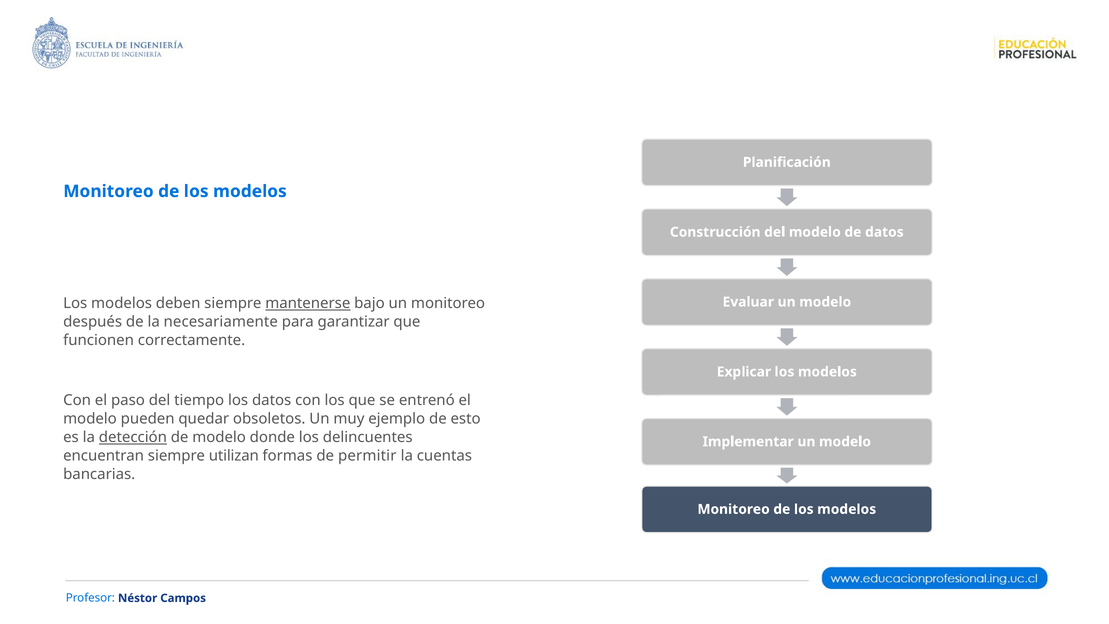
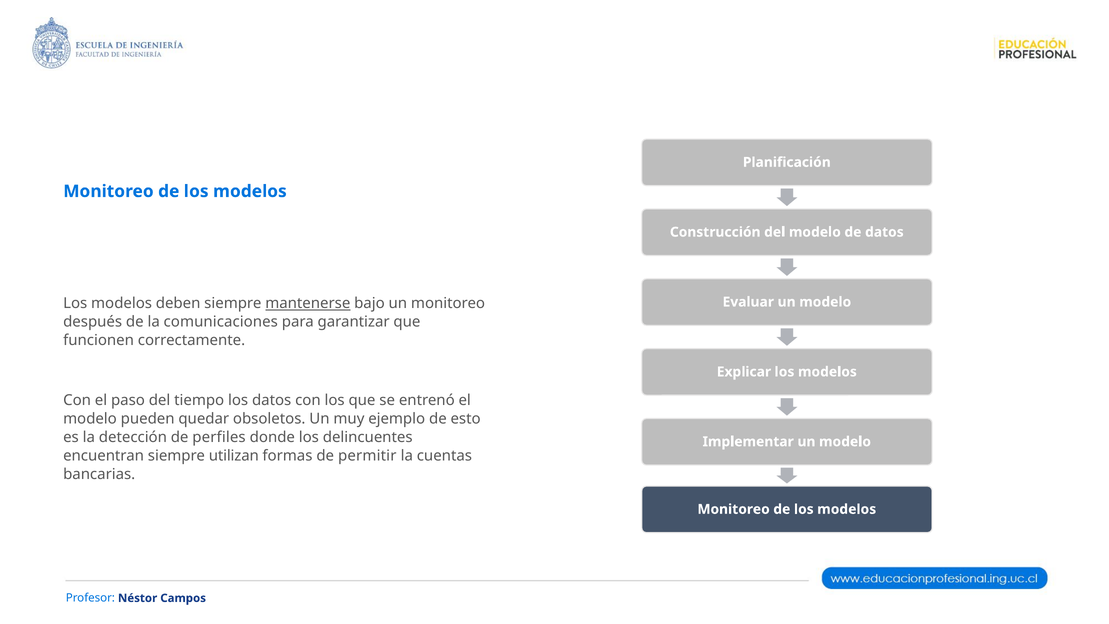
necesariamente: necesariamente -> comunicaciones (221, 322)
detección underline: present -> none (133, 437)
de modelo: modelo -> perfiles (219, 437)
